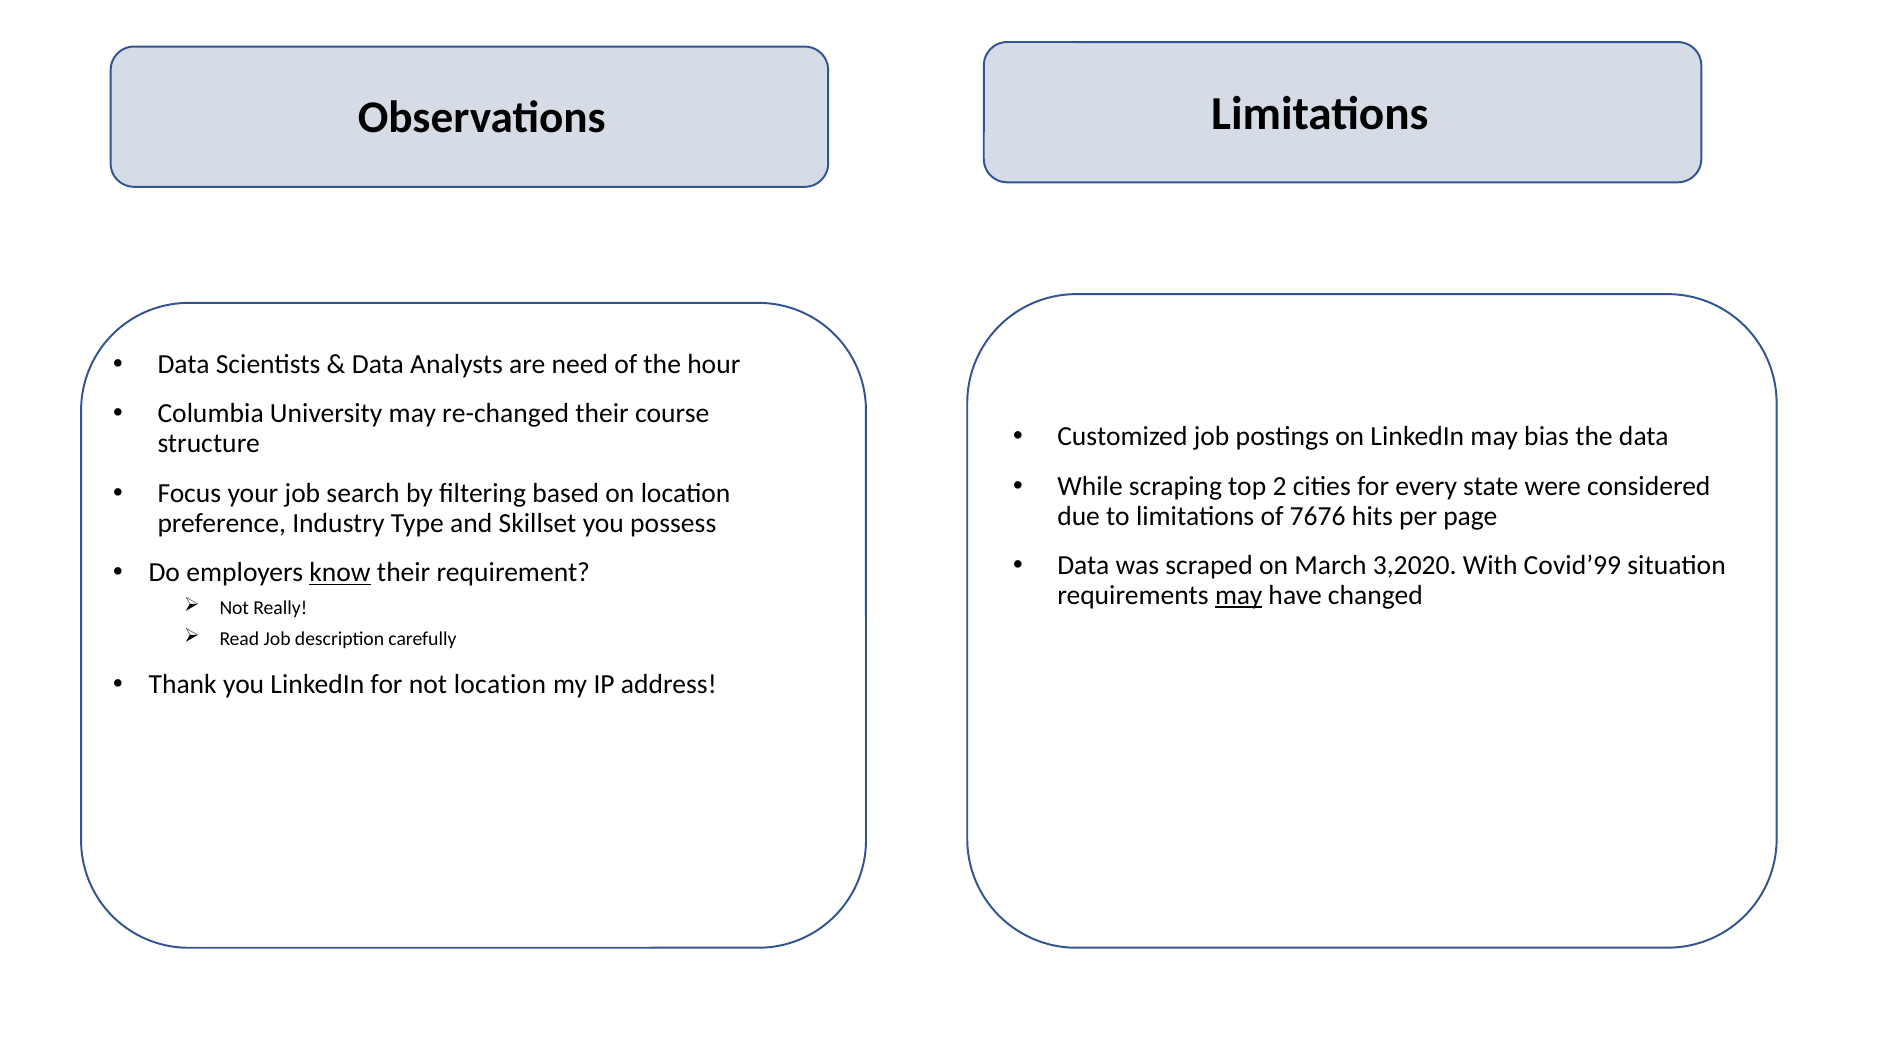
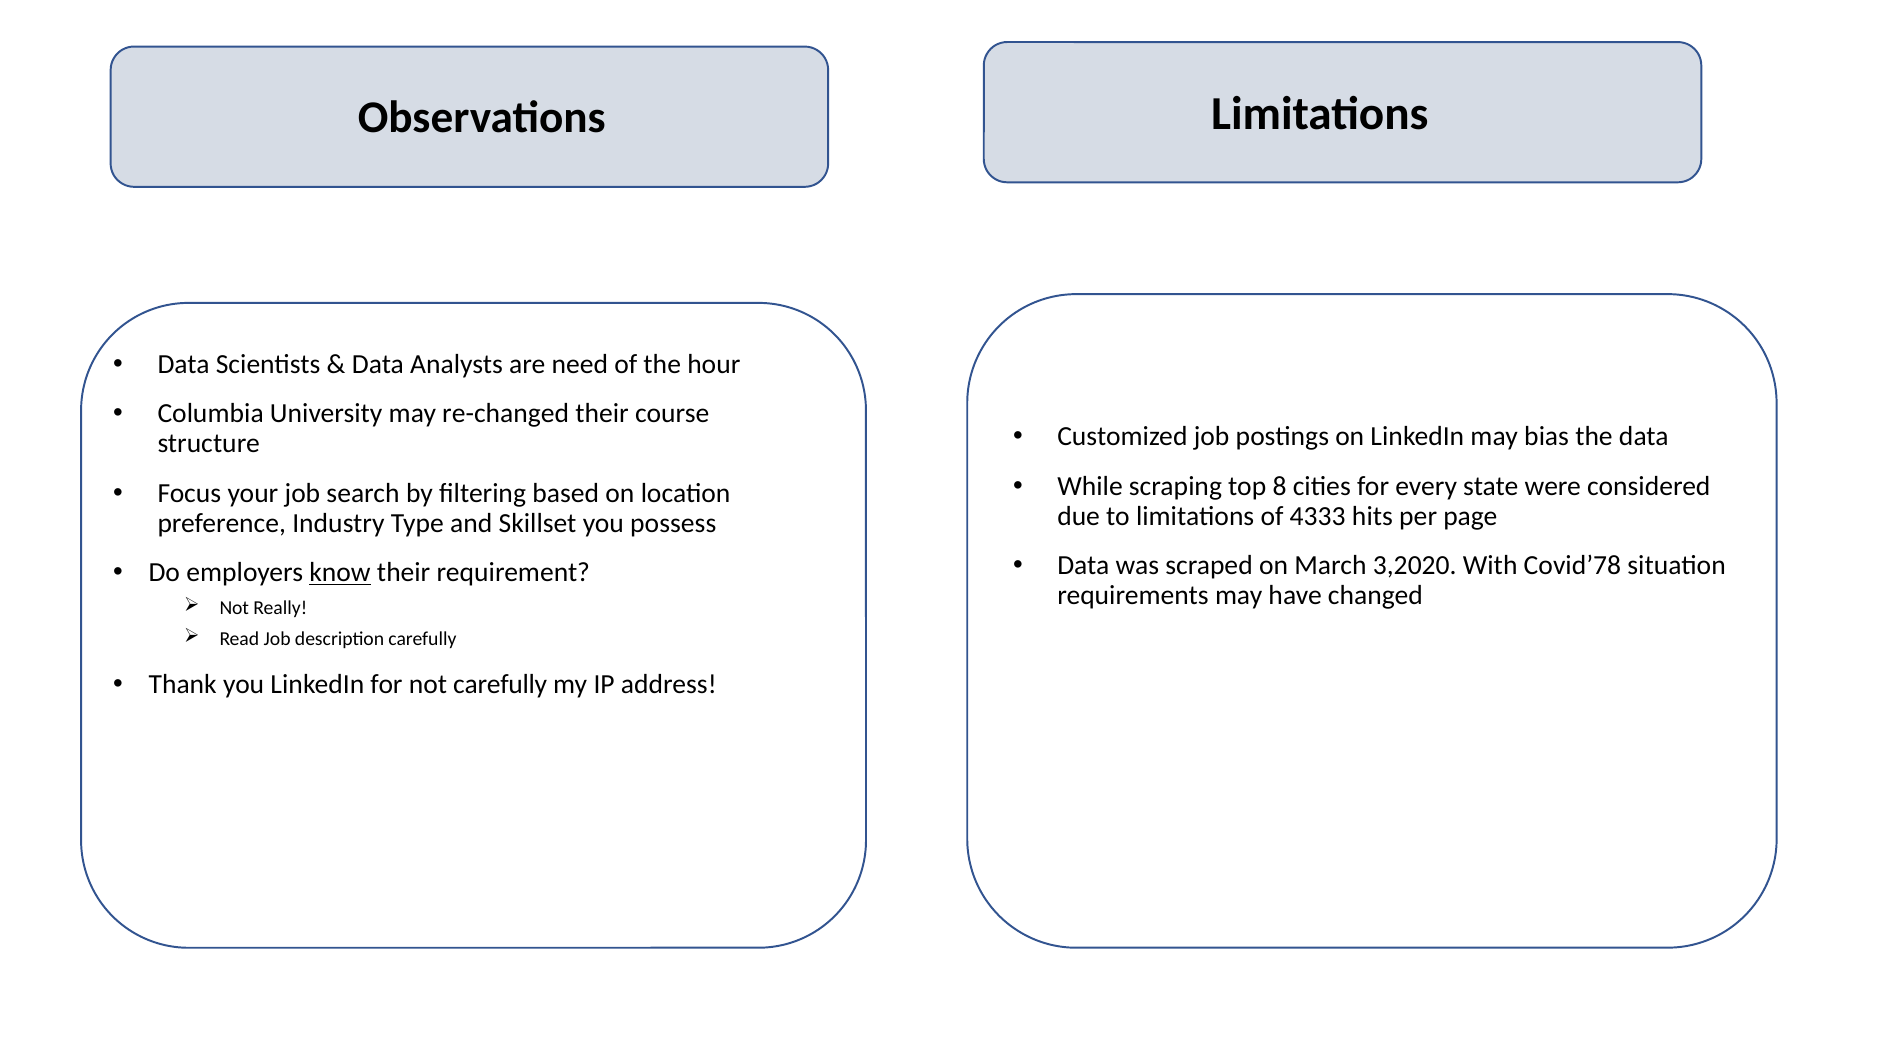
2: 2 -> 8 (1280, 486)
7676: 7676 -> 4333 (1318, 516)
Covid’99: Covid’99 -> Covid’78 (1572, 566)
may underline: present -> none (1239, 595)
not location: location -> carefully (500, 684)
